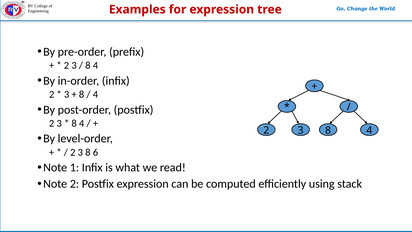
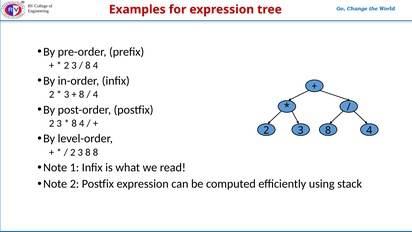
8 6: 6 -> 8 (95, 152)
